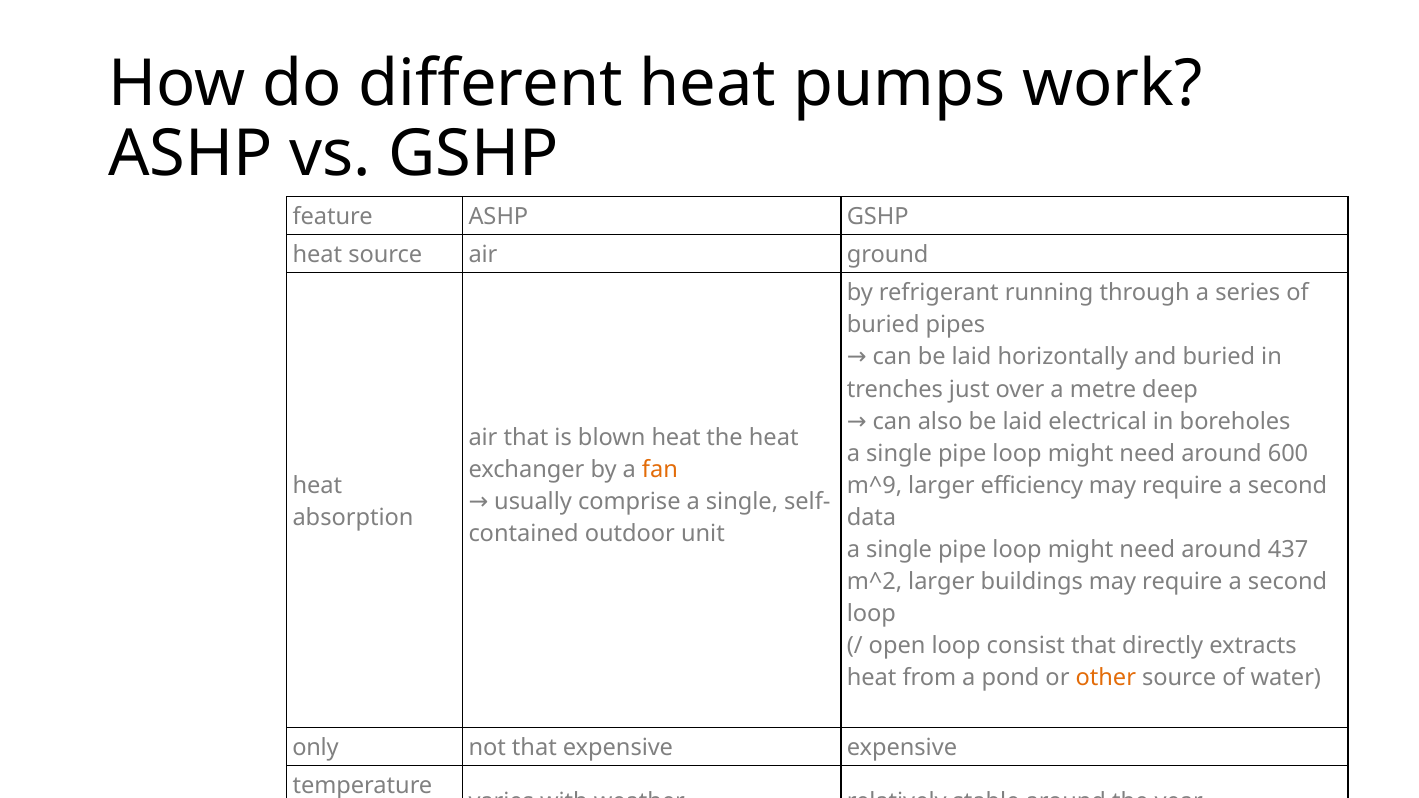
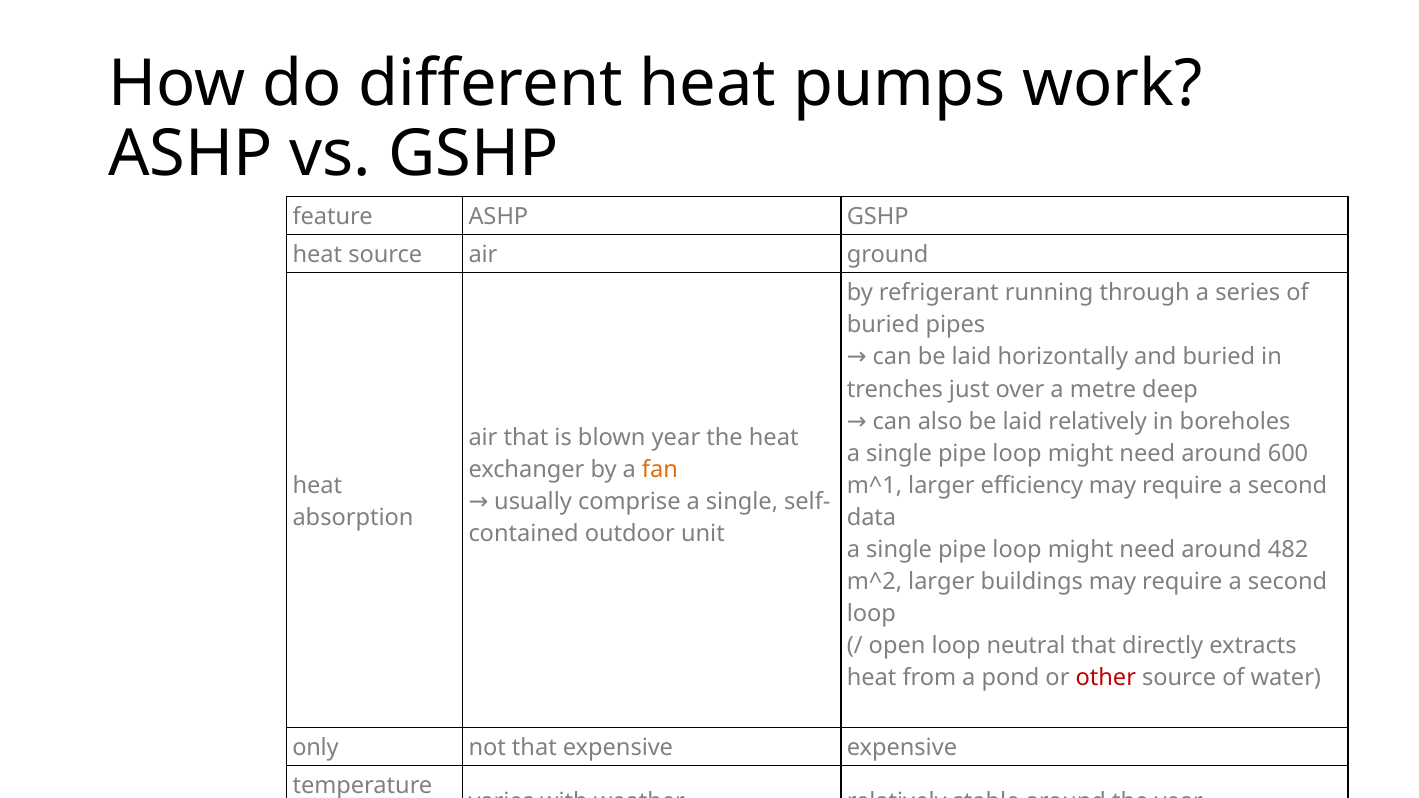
laid electrical: electrical -> relatively (1098, 421)
blown heat: heat -> year (676, 438)
m^9: m^9 -> m^1 (875, 486)
437: 437 -> 482 (1288, 550)
consist: consist -> neutral (1026, 646)
other colour: orange -> red (1106, 678)
